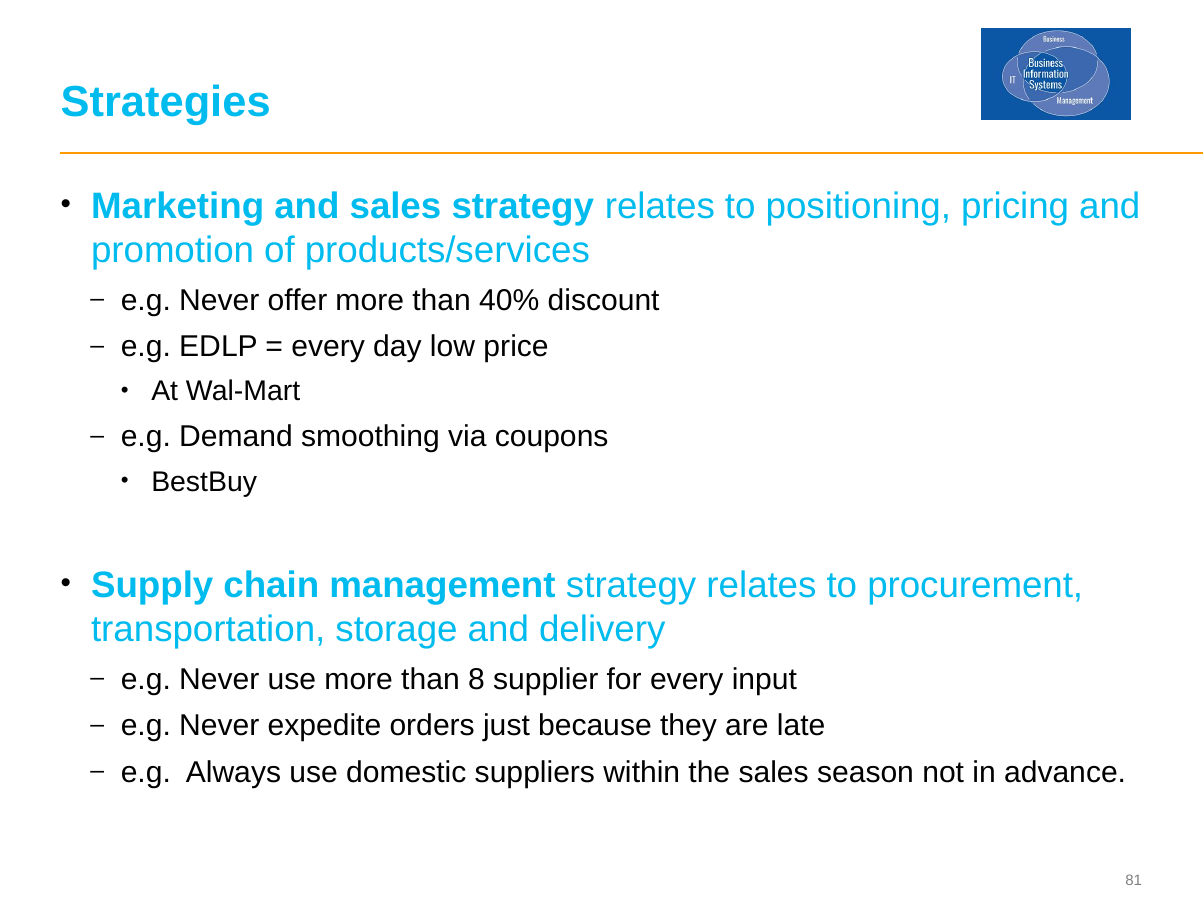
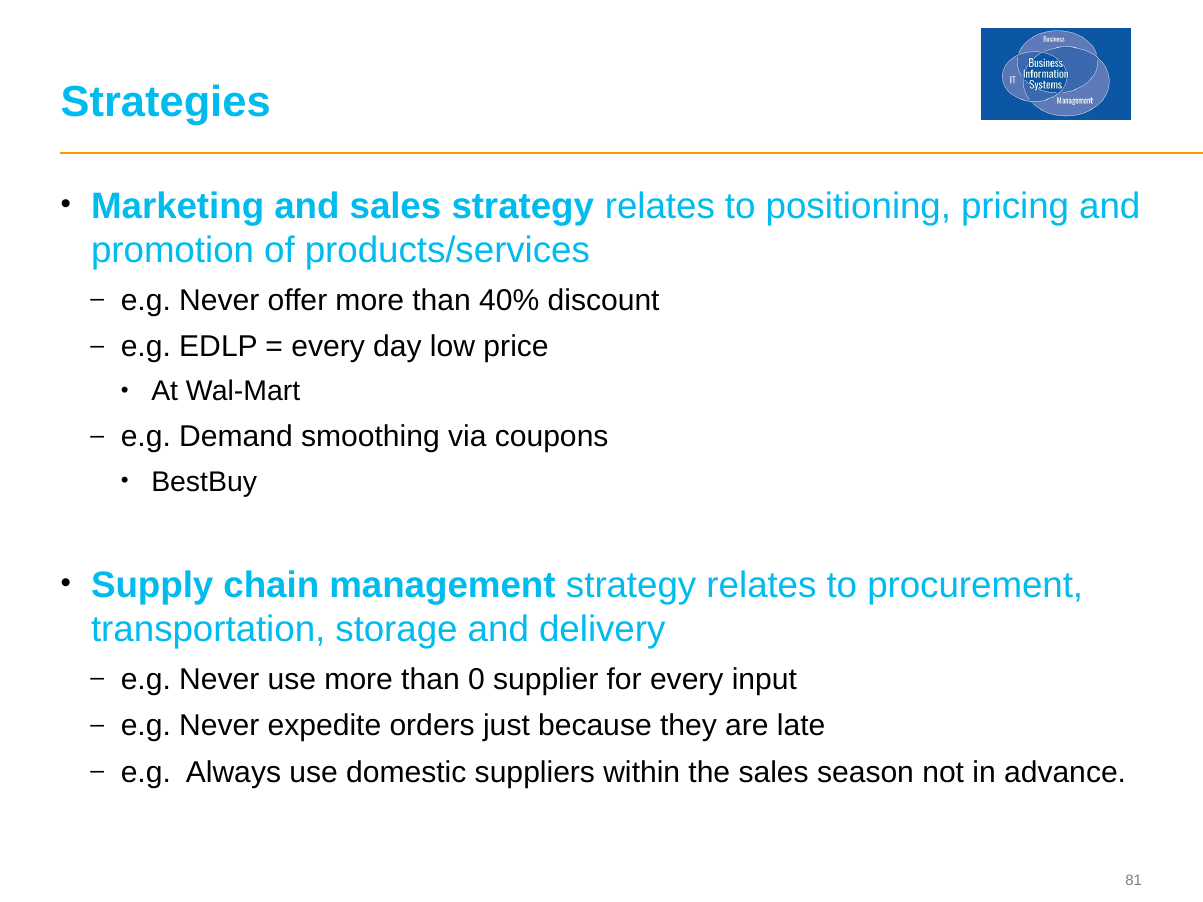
8: 8 -> 0 (476, 679)
